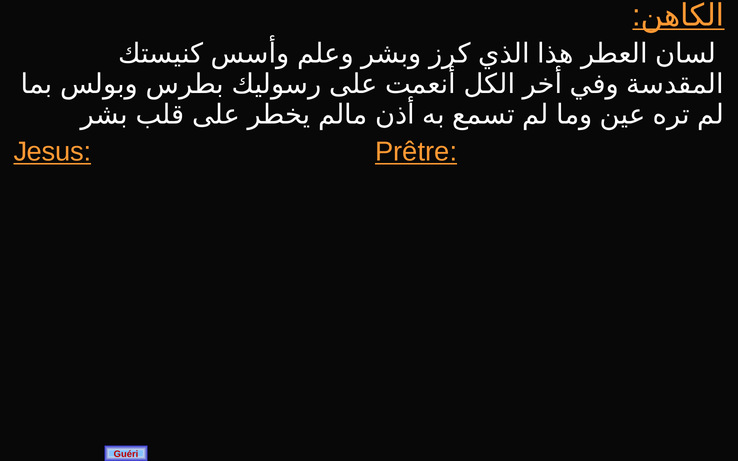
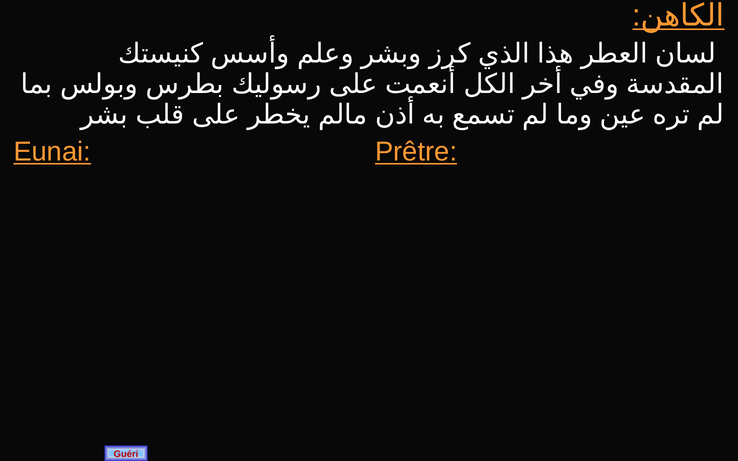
Jesus: Jesus -> Eunai (52, 152)
